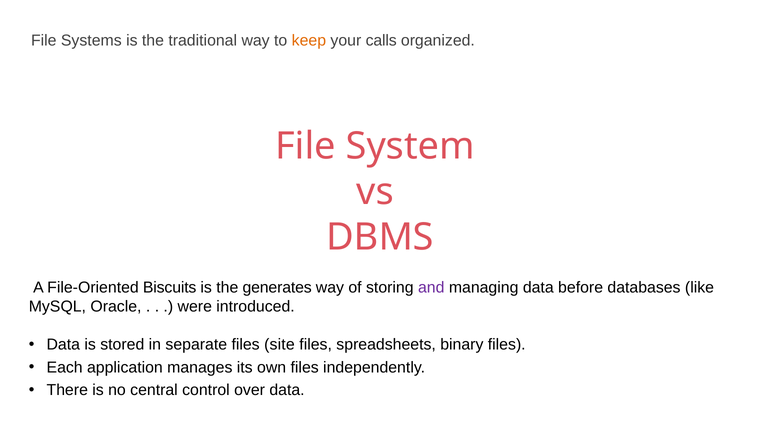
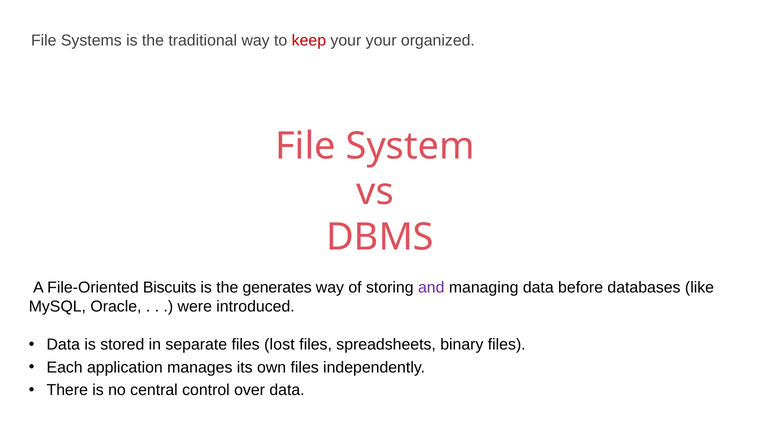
keep colour: orange -> red (309, 41)
your calls: calls -> your (381, 41)
site: site -> lost (279, 345)
